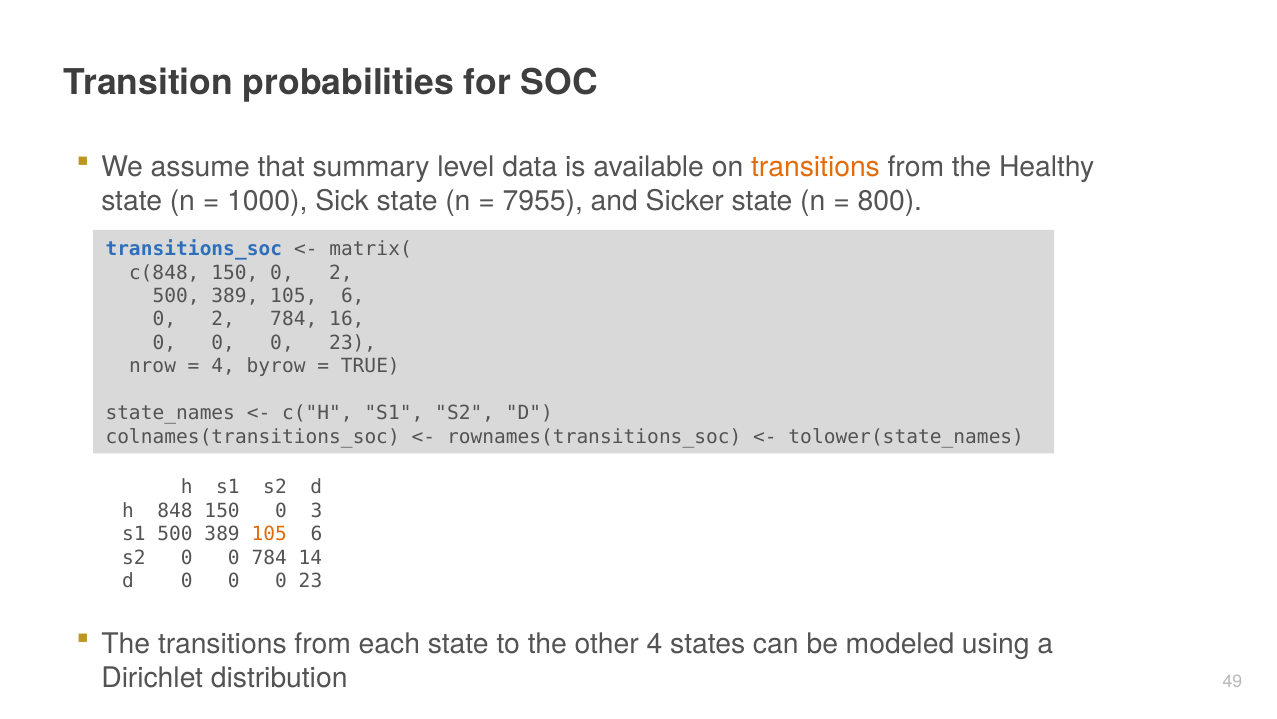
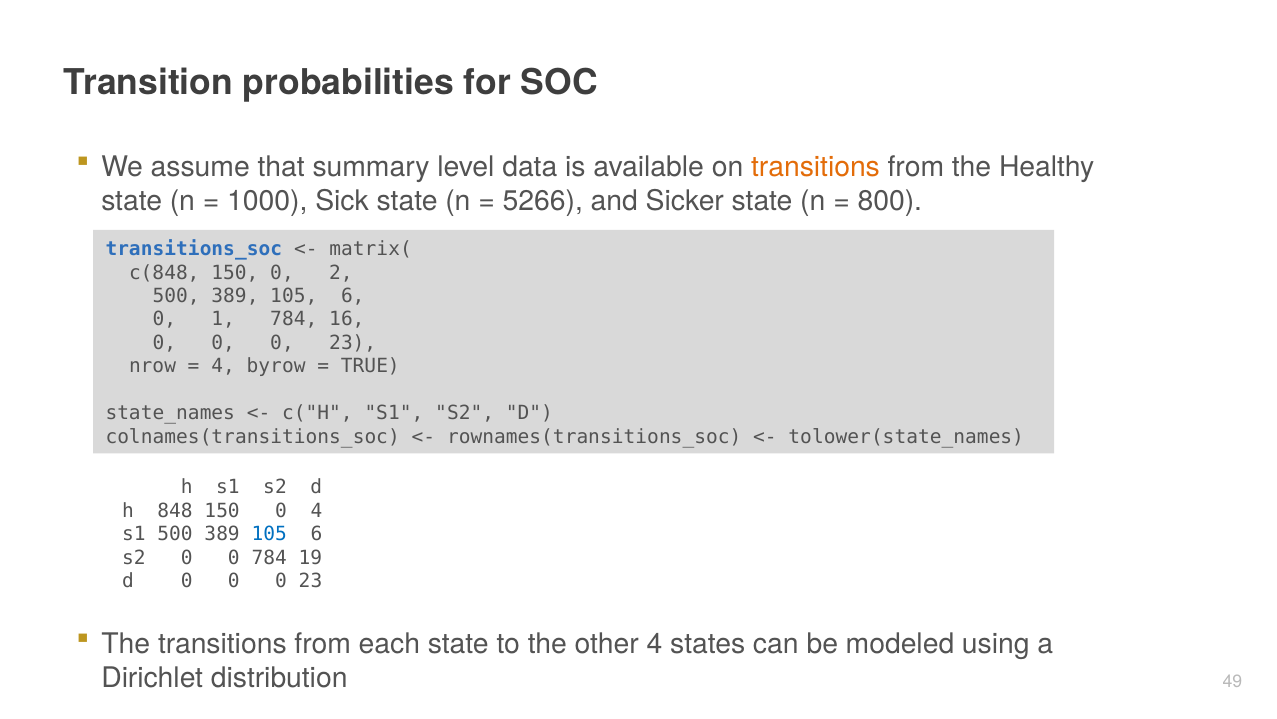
7955: 7955 -> 5266 (543, 201)
2: 2 -> 1 (223, 319)
0 3: 3 -> 4 (316, 510)
105 colour: orange -> blue (269, 534)
14: 14 -> 19 (310, 557)
